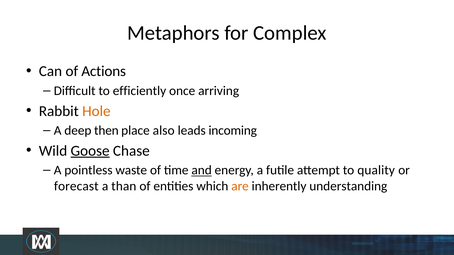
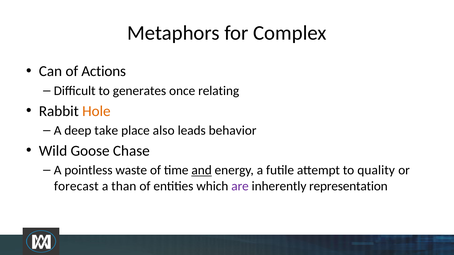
efficiently: efficiently -> generates (139, 91)
arriving: arriving -> relating (219, 91)
then: then -> take (106, 131)
incoming: incoming -> behavior (233, 131)
Goose underline: present -> none (90, 151)
are colour: orange -> purple (240, 186)
understanding: understanding -> representation (348, 186)
